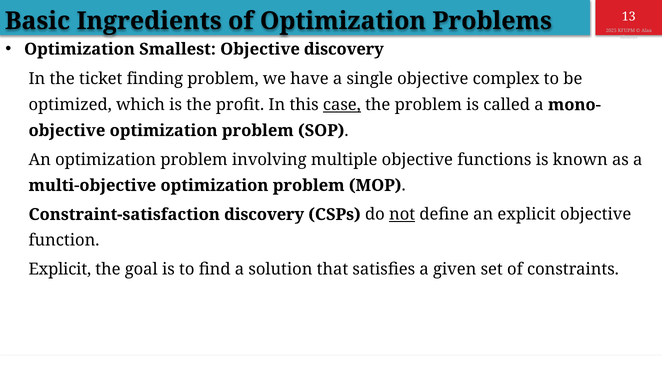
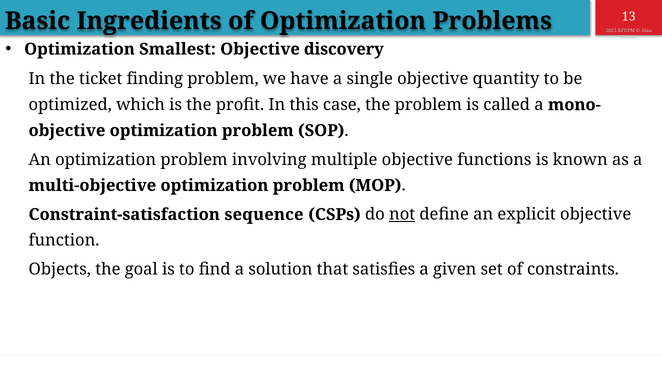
complex: complex -> quantity (506, 79)
case underline: present -> none (342, 105)
Constraint-satisfaction discovery: discovery -> sequence (264, 215)
Explicit: Explicit -> Objects (60, 270)
